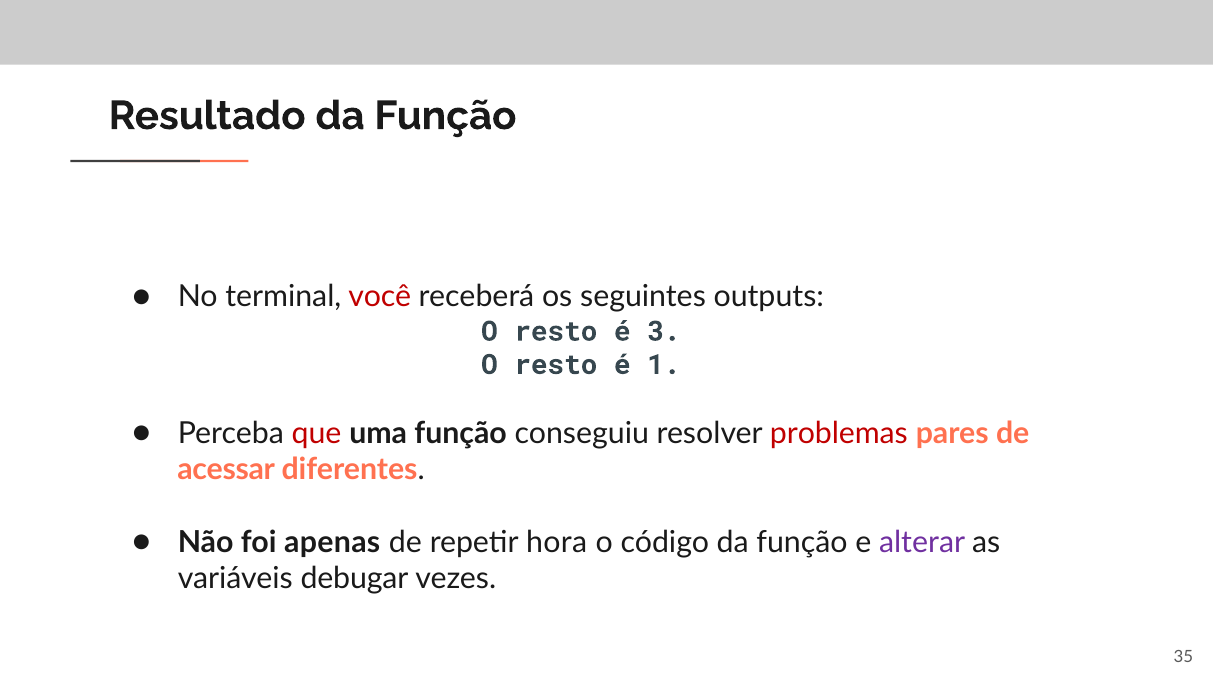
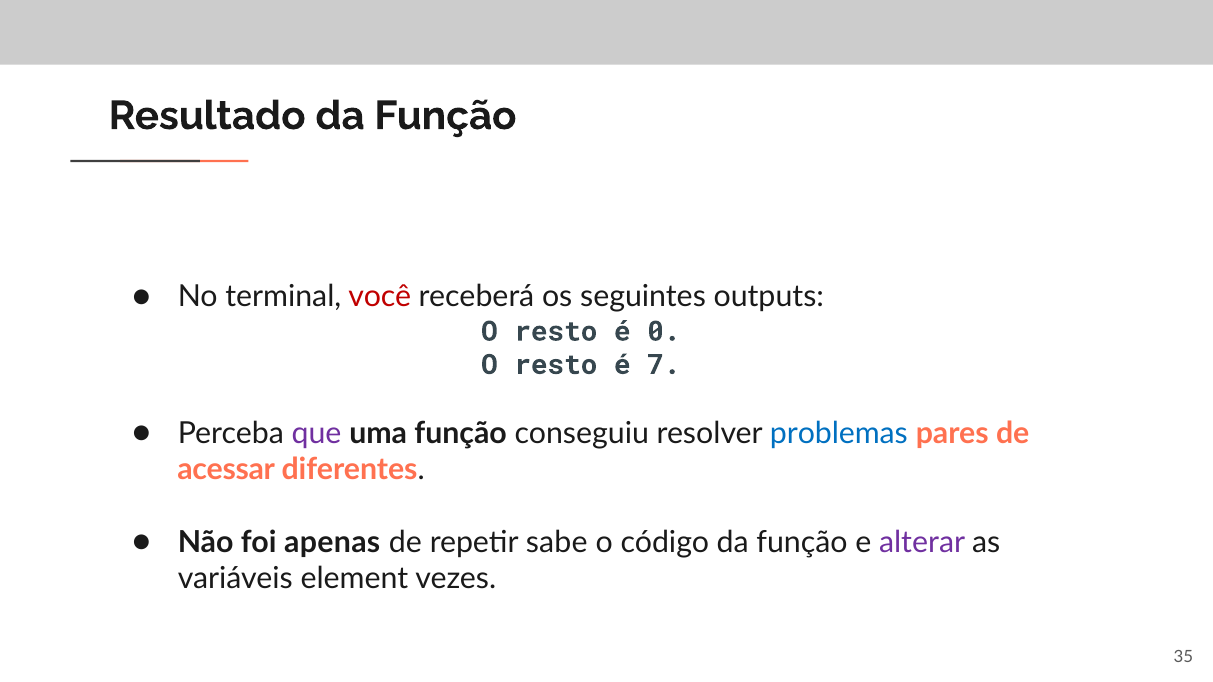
3: 3 -> 0 (664, 332)
1: 1 -> 7 (664, 365)
que colour: red -> purple (317, 433)
problemas colour: red -> blue (839, 433)
hora: hora -> sabe (557, 542)
debugar: debugar -> element (354, 579)
